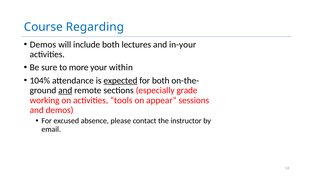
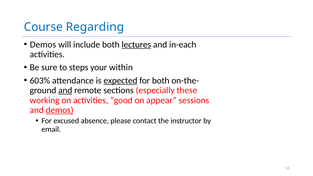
lectures underline: none -> present (136, 45)
in-your: in-your -> in-each (183, 45)
more: more -> steps (79, 67)
104%: 104% -> 603% (40, 81)
grade: grade -> these (187, 90)
tools: tools -> good (121, 100)
demos underline: none -> present (60, 110)
